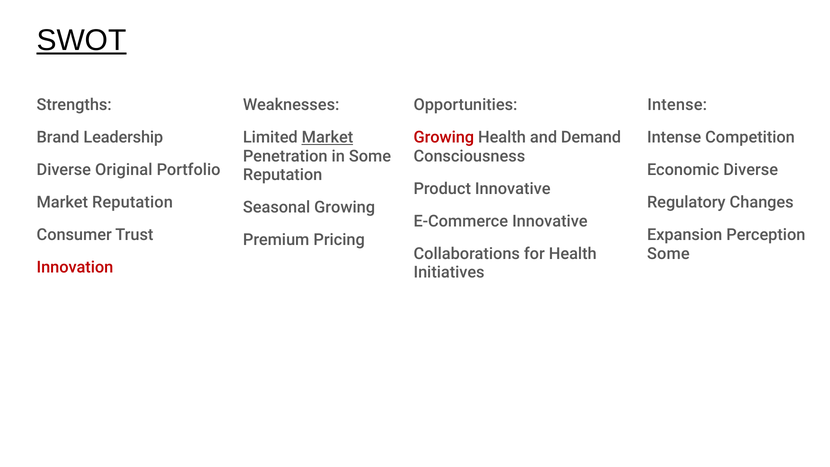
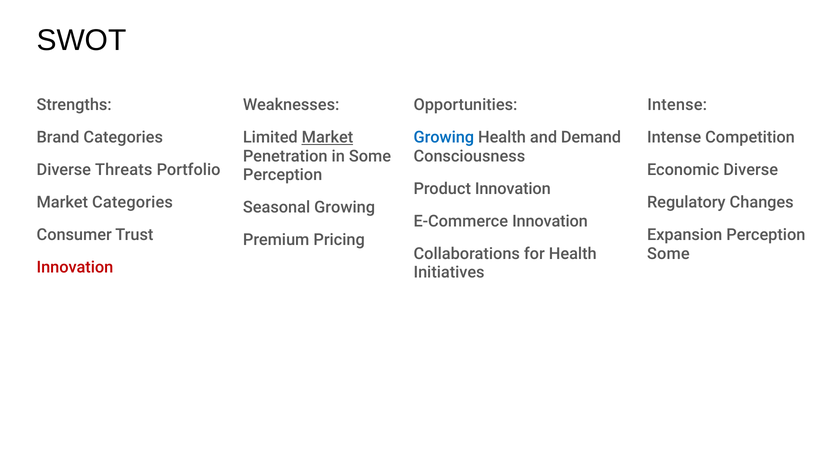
SWOT underline: present -> none (82, 41)
Brand Leadership: Leadership -> Categories (123, 138)
Growing colour: red -> blue (444, 137)
Original: Original -> Threats (124, 170)
Reputation: Reputation -> Perception (283, 175)
Product Innovative: Innovative -> Innovation (513, 189)
Market Reputation: Reputation -> Categories (132, 202)
E-Commerce Innovative: Innovative -> Innovation (550, 221)
